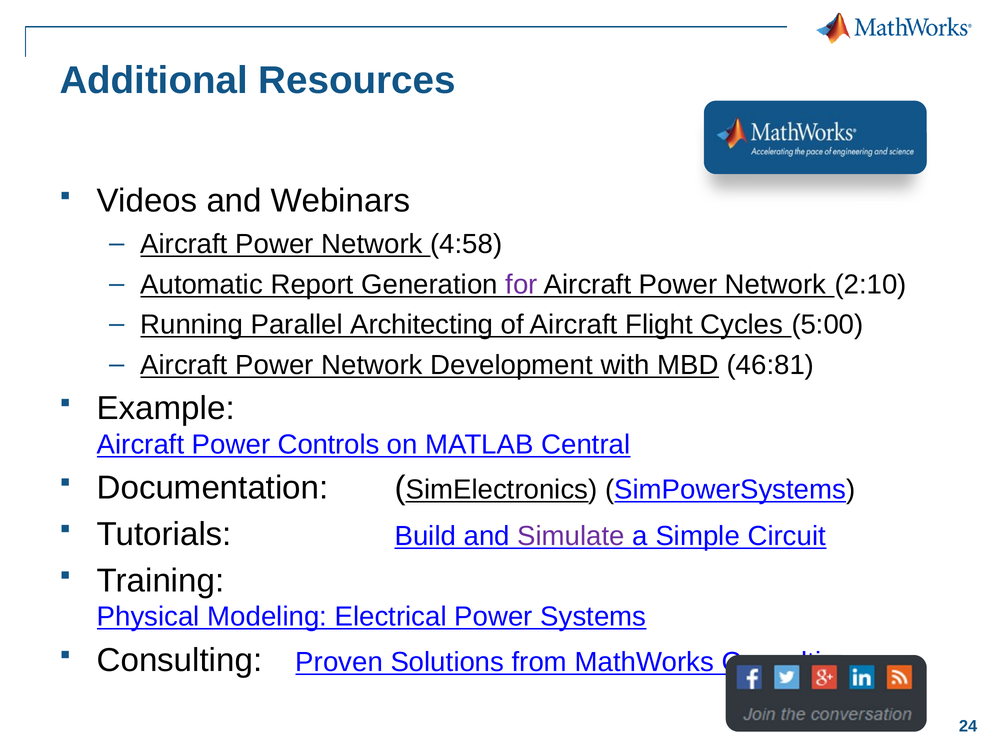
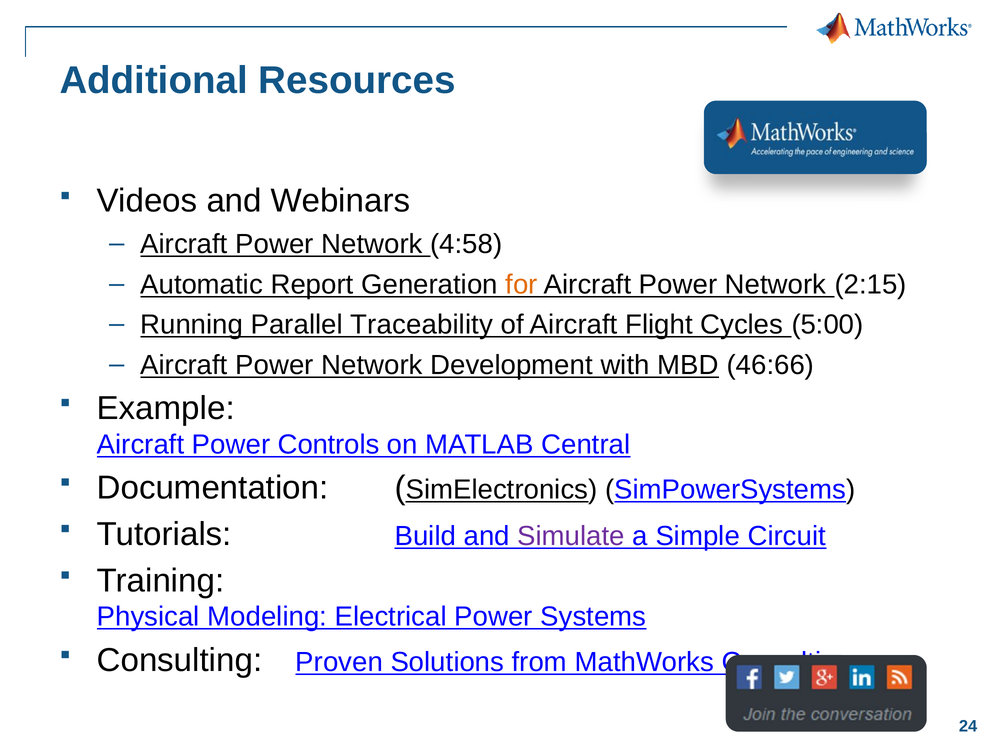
for colour: purple -> orange (522, 284)
2:10: 2:10 -> 2:15 (871, 284)
Architecting: Architecting -> Traceability (422, 325)
46:81: 46:81 -> 46:66 (770, 365)
